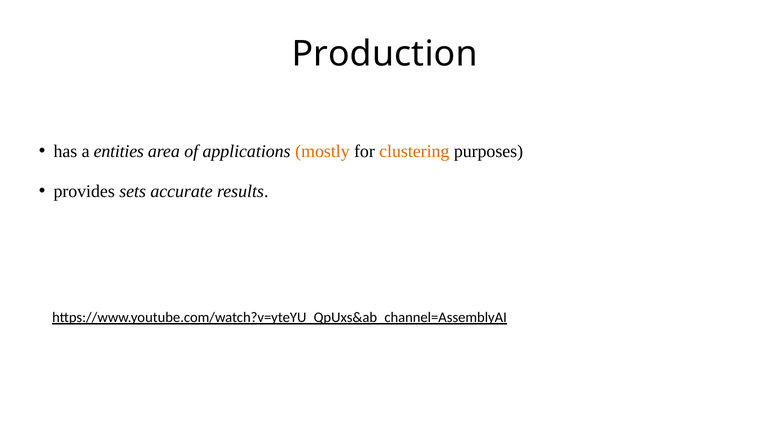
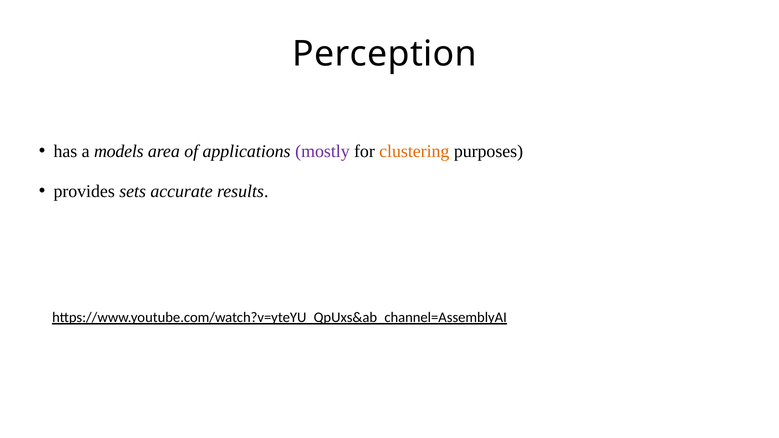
Production: Production -> Perception (385, 54)
entities: entities -> models (119, 151)
mostly colour: orange -> purple (322, 151)
